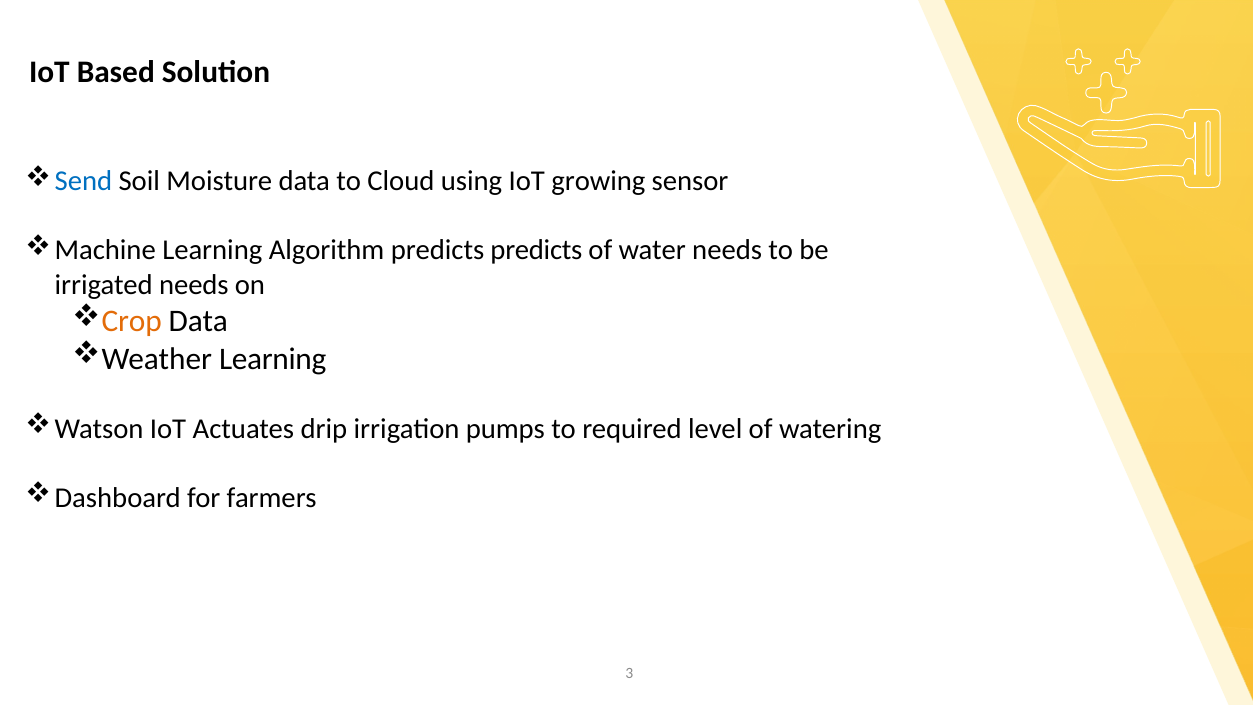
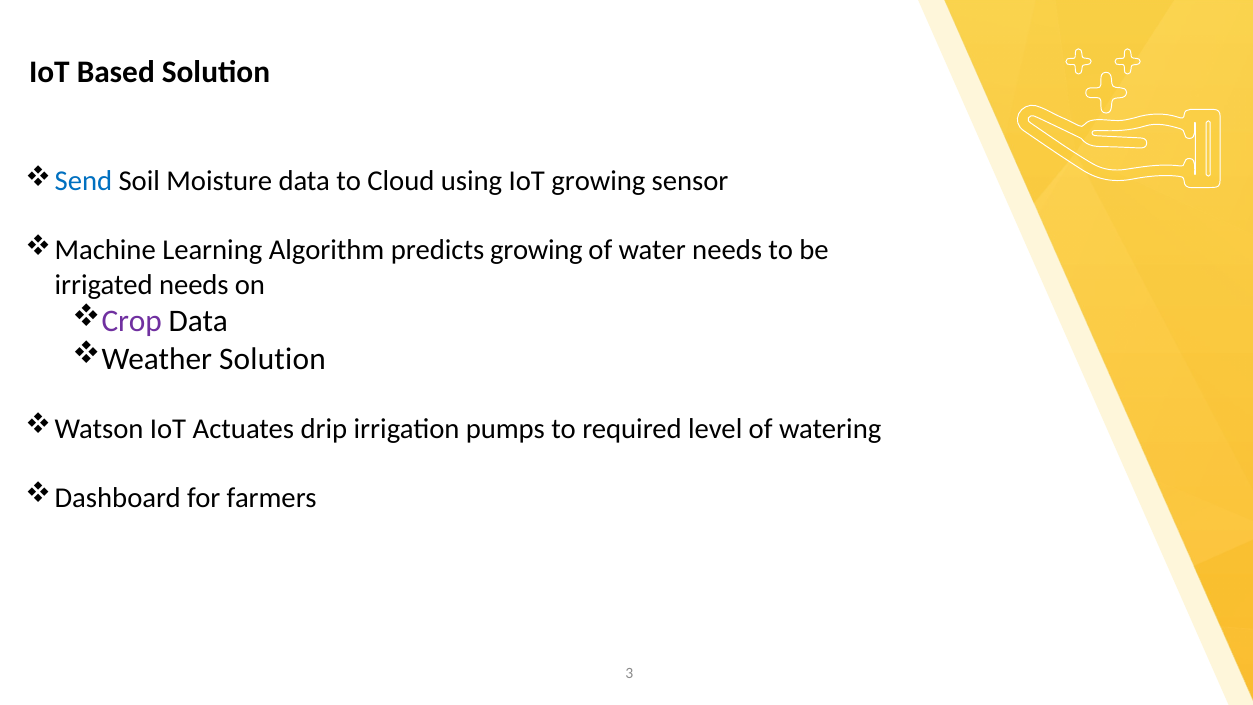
predicts predicts: predicts -> growing (536, 250)
Crop colour: orange -> purple (132, 321)
Weather Learning: Learning -> Solution (272, 359)
